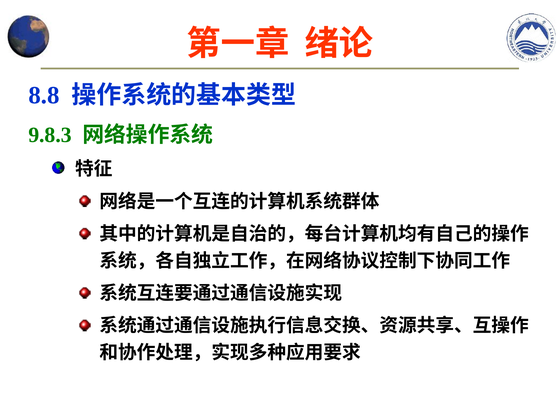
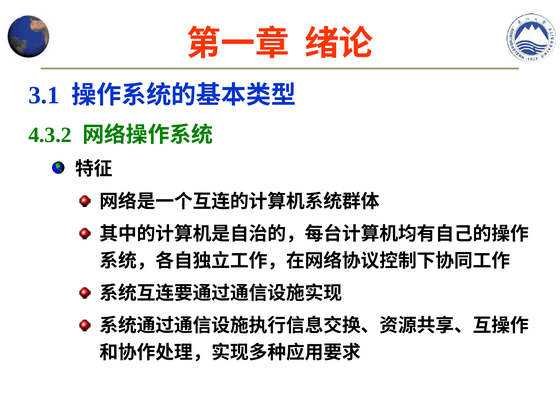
8.8: 8.8 -> 3.1 (44, 95)
9.8.3: 9.8.3 -> 4.3.2 (50, 135)
